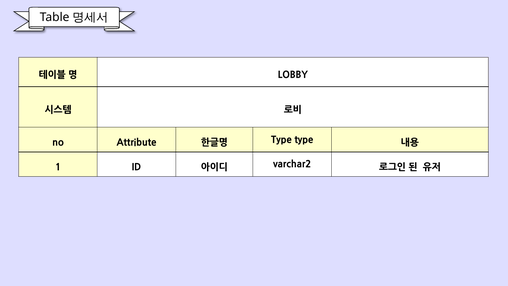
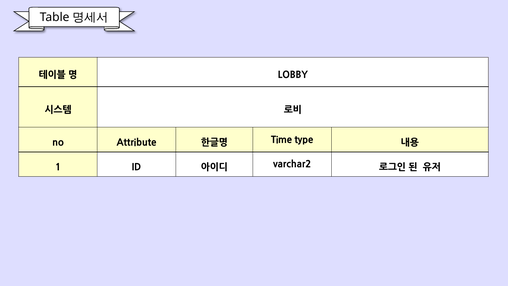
Type: Type -> Time (281, 140)
